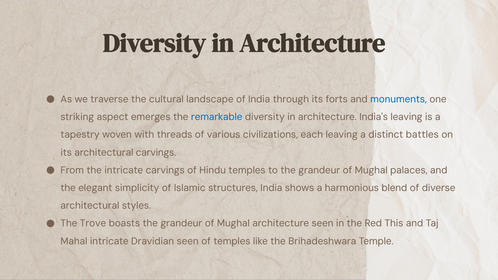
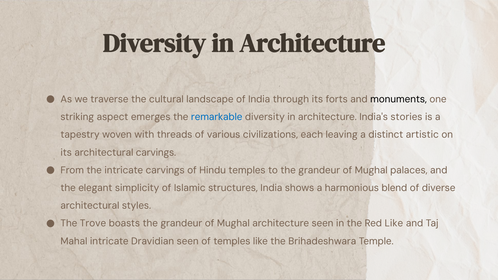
monuments colour: blue -> black (399, 99)
India's leaving: leaving -> stories (406, 117)
battles: battles -> artistic (422, 135)
Red This: This -> Like (394, 223)
